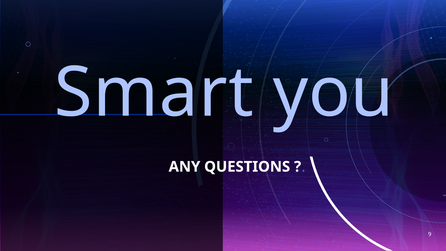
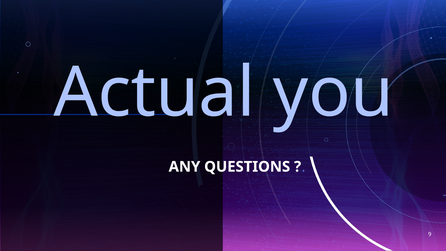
Smart: Smart -> Actual (154, 93)
